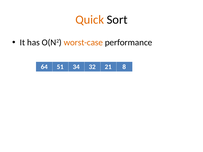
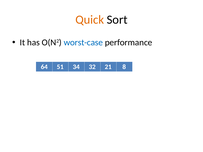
worst-case colour: orange -> blue (83, 43)
